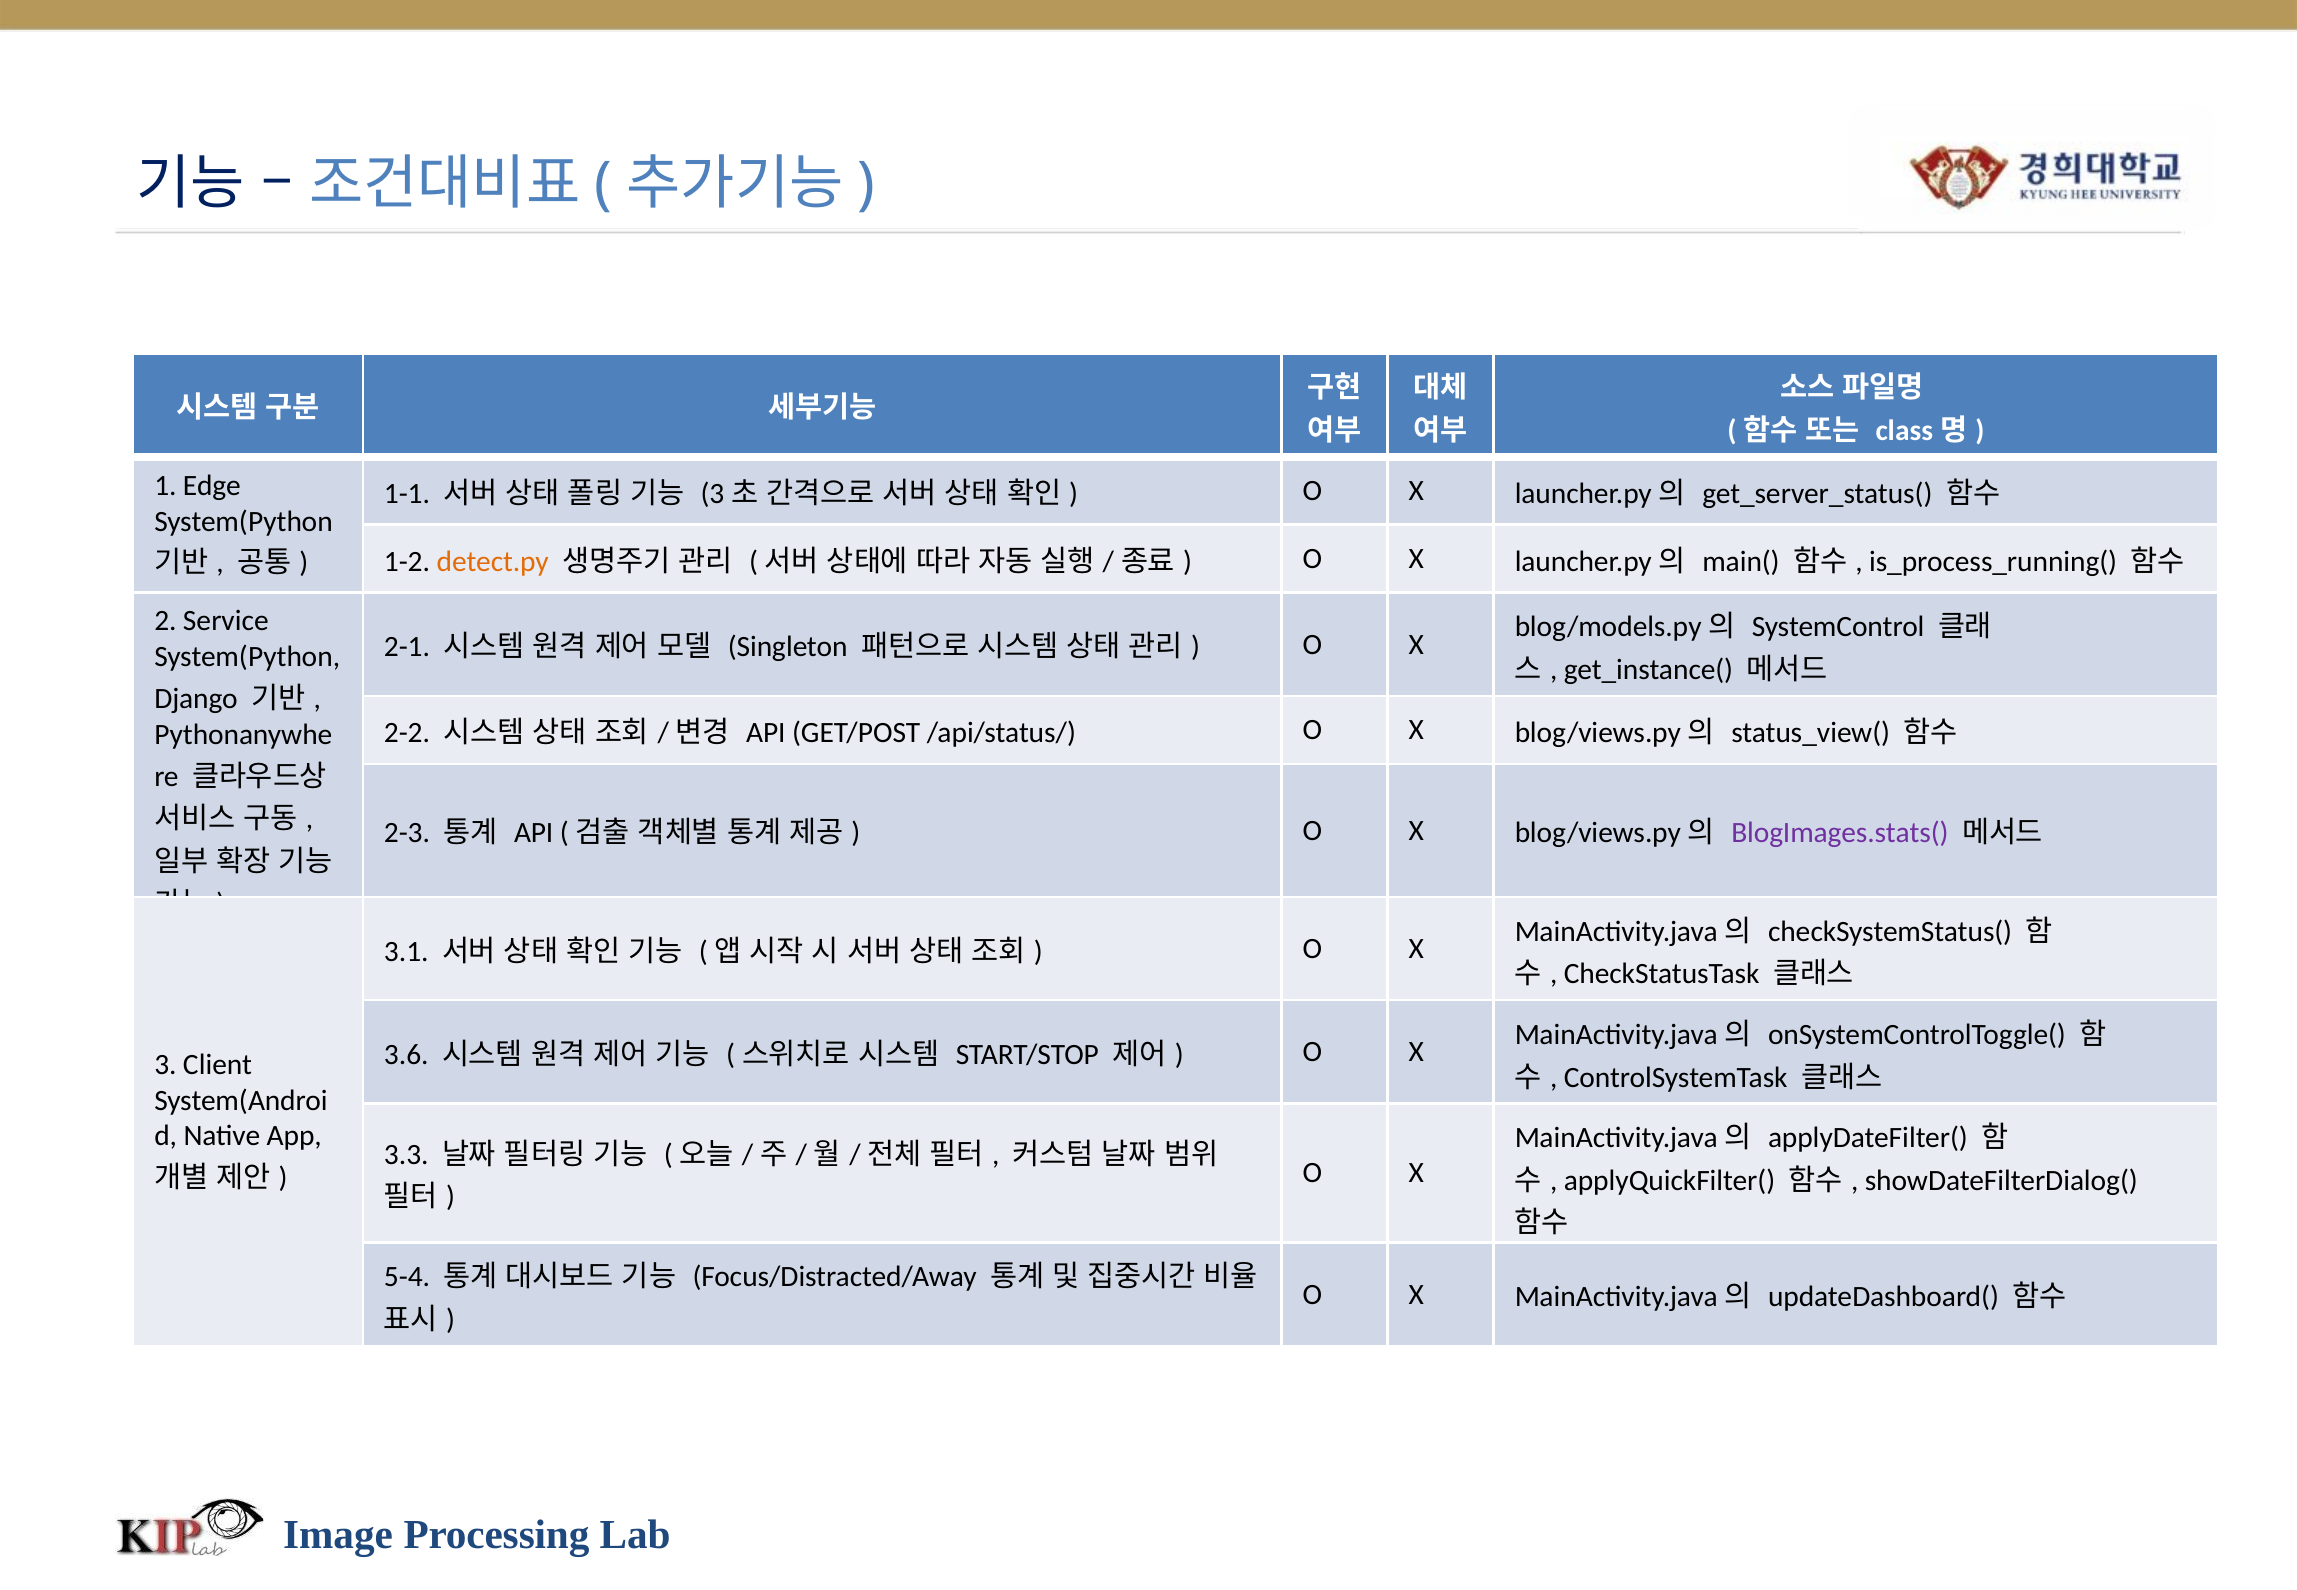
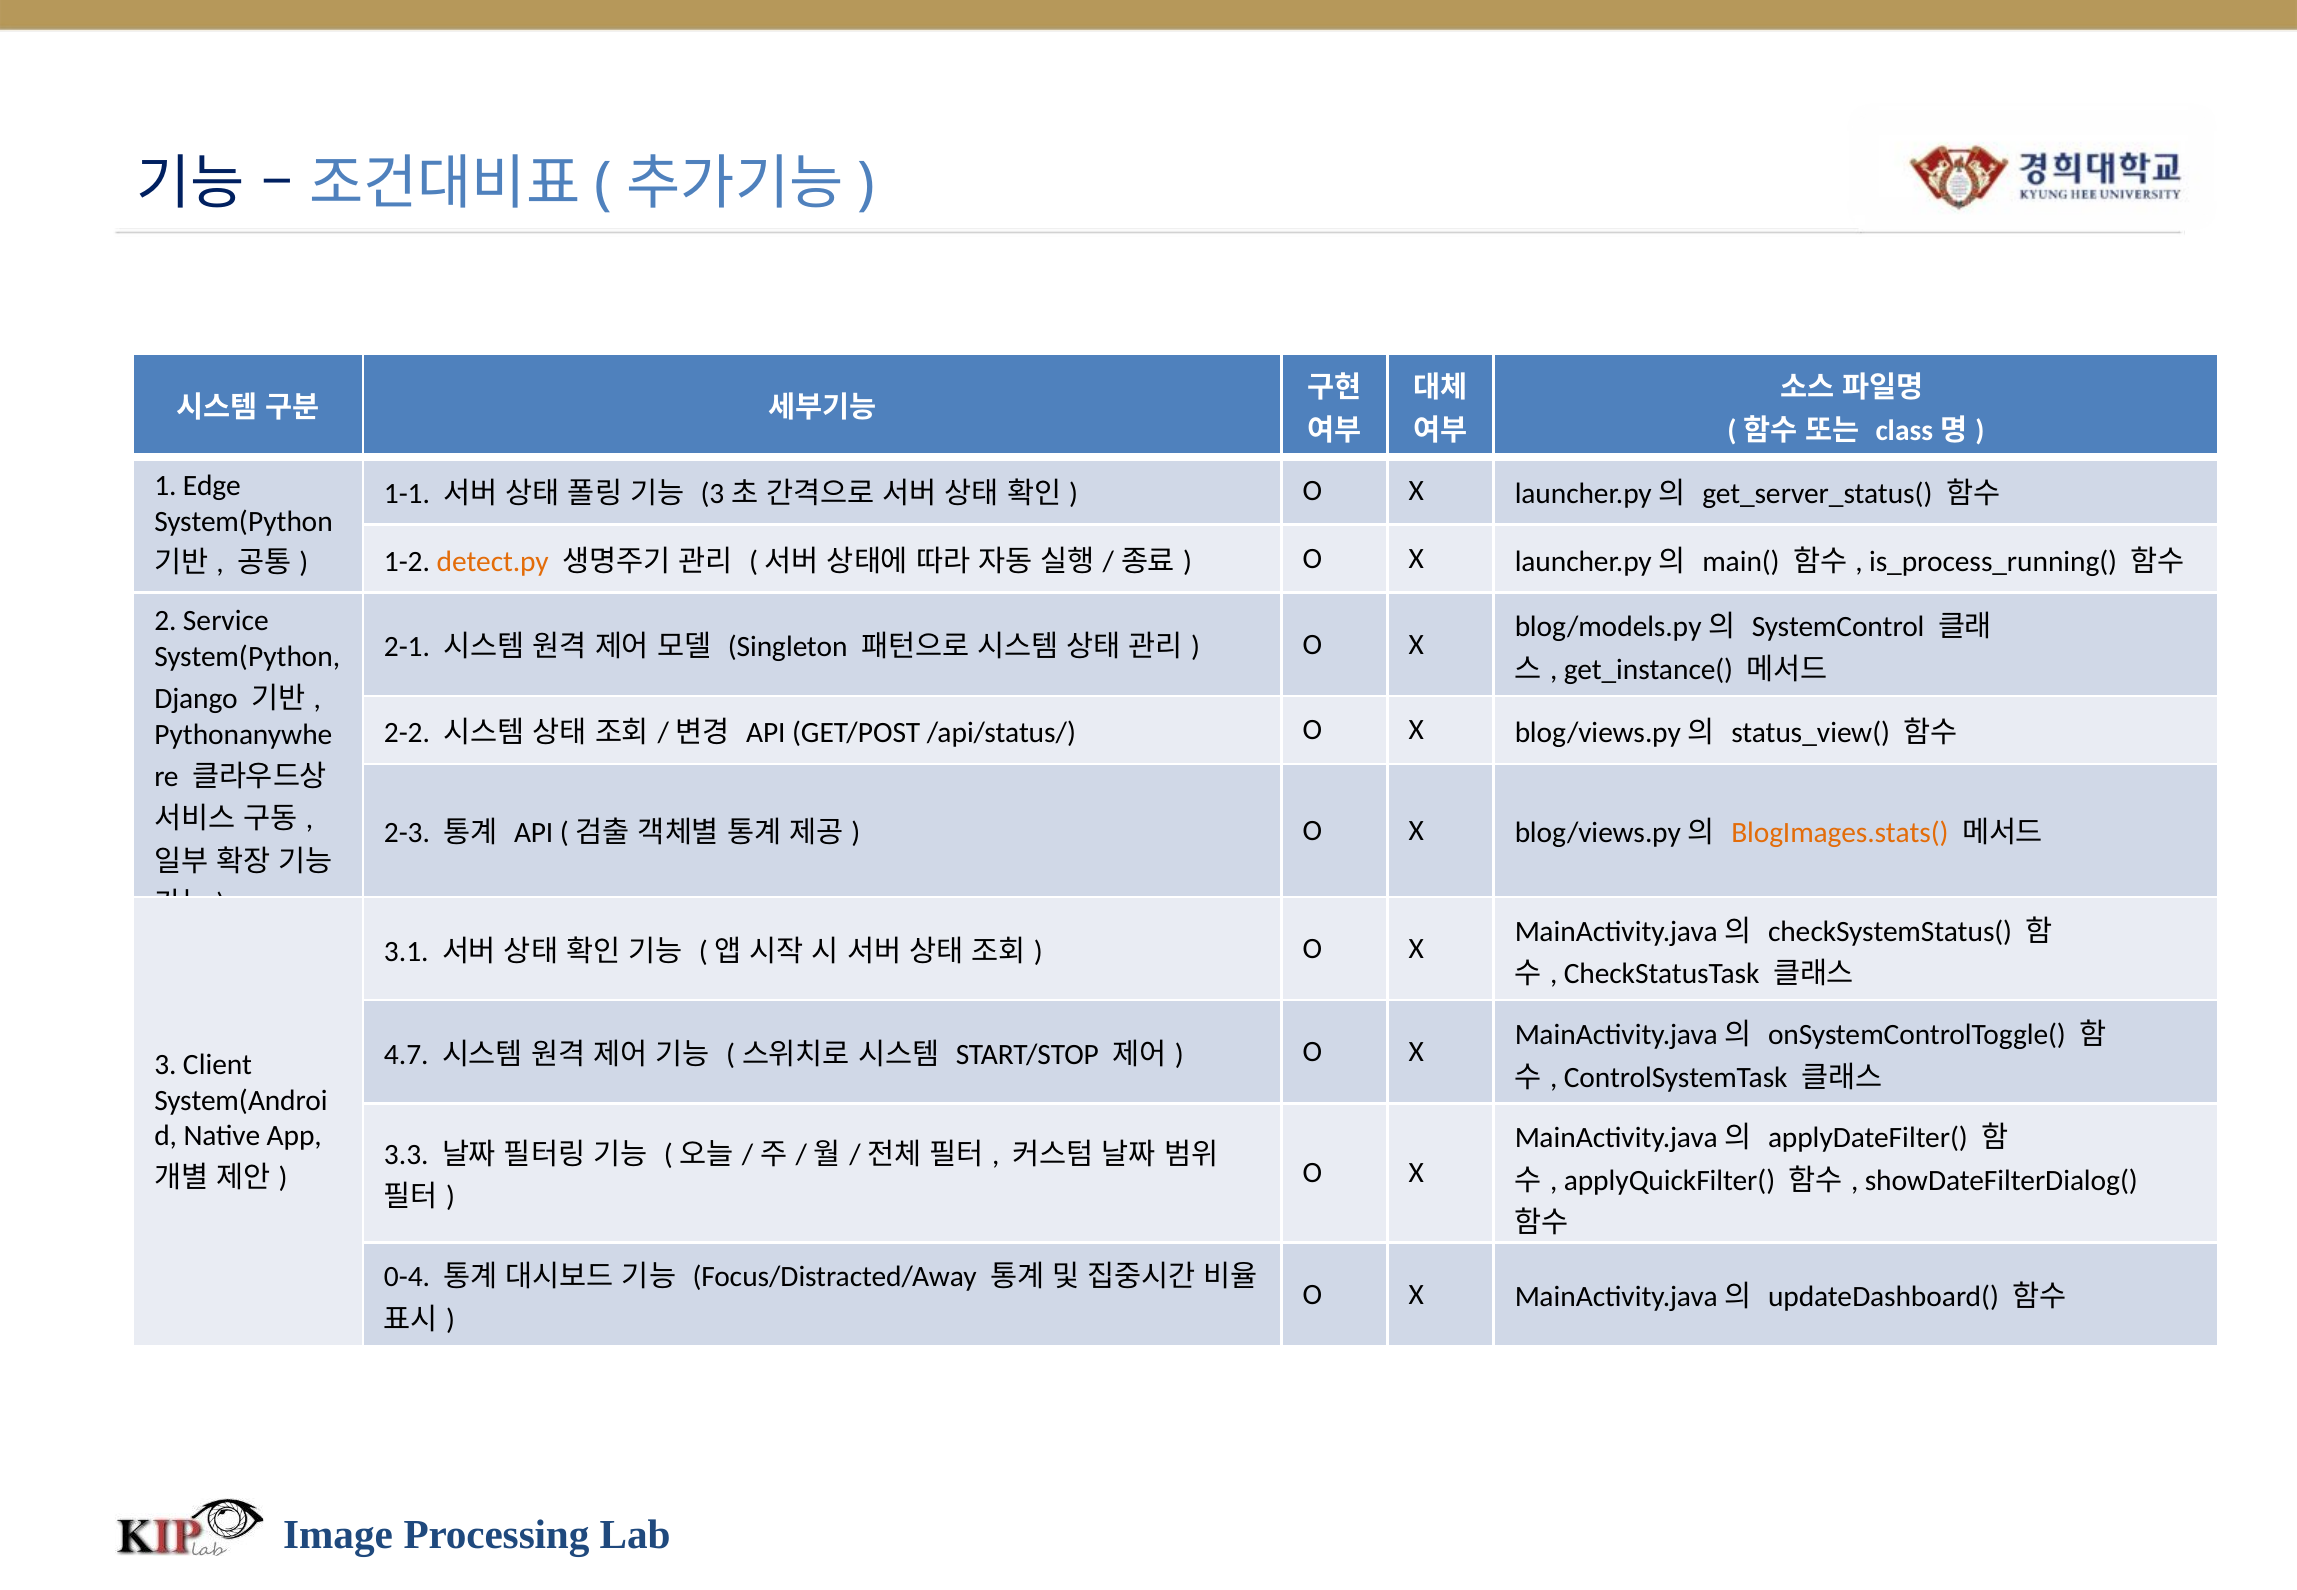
BlogImages.stats( colour: purple -> orange (1840, 833)
3.6: 3.6 -> 4.7 (406, 1055)
5-4: 5-4 -> 0-4 (407, 1277)
